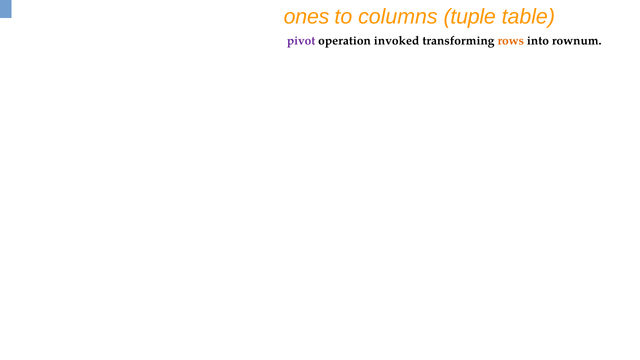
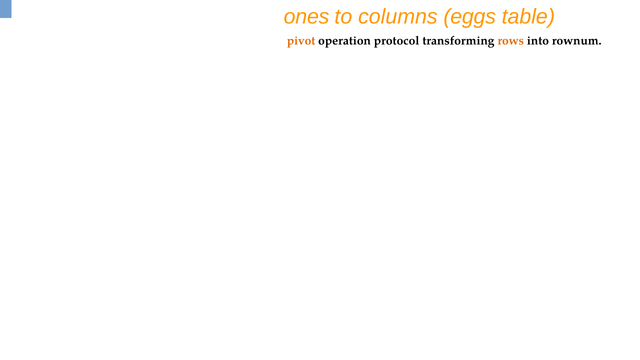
tuple: tuple -> eggs (470, 17)
pivot colour: purple -> orange (301, 41)
invoked: invoked -> protocol (397, 41)
